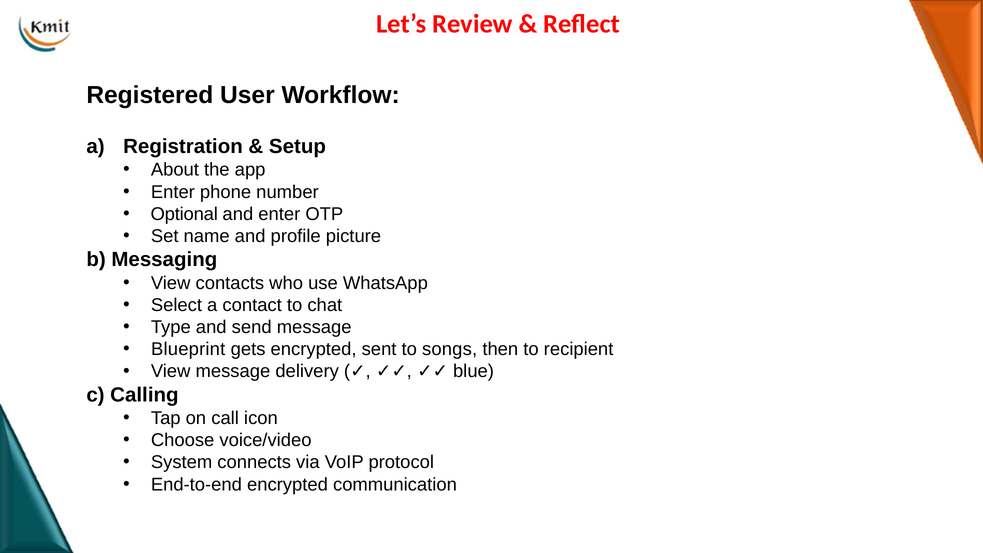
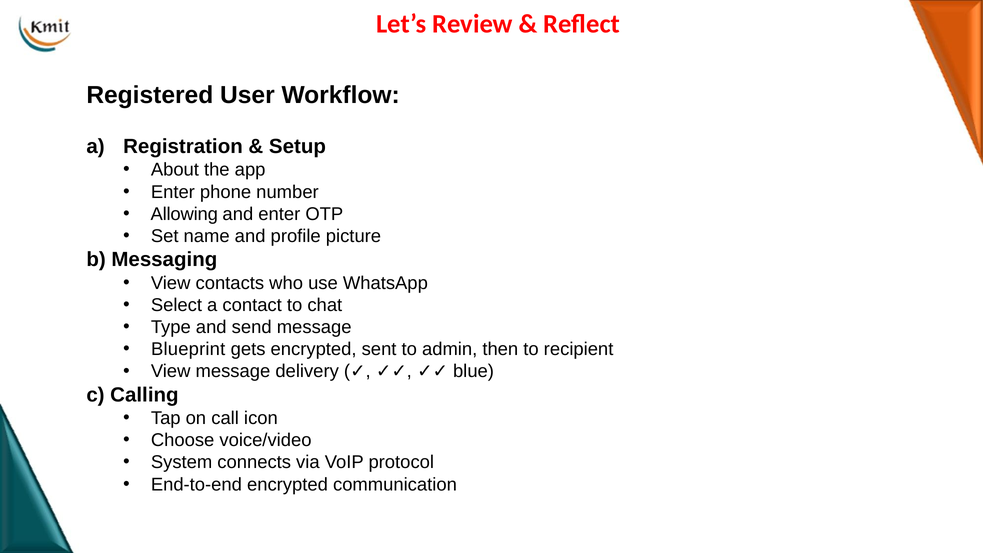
Optional: Optional -> Allowing (184, 214)
songs: songs -> admin (450, 349)
